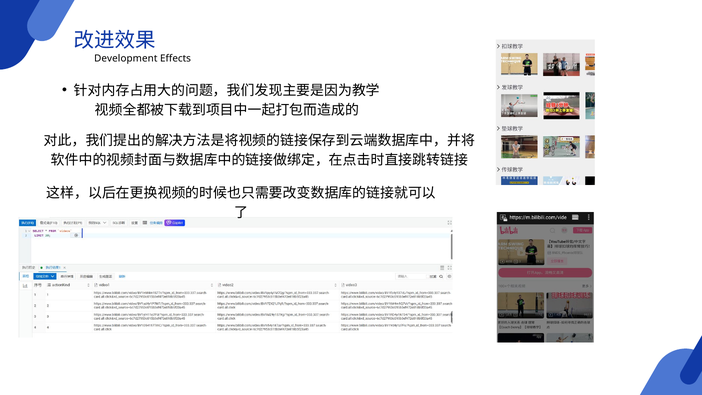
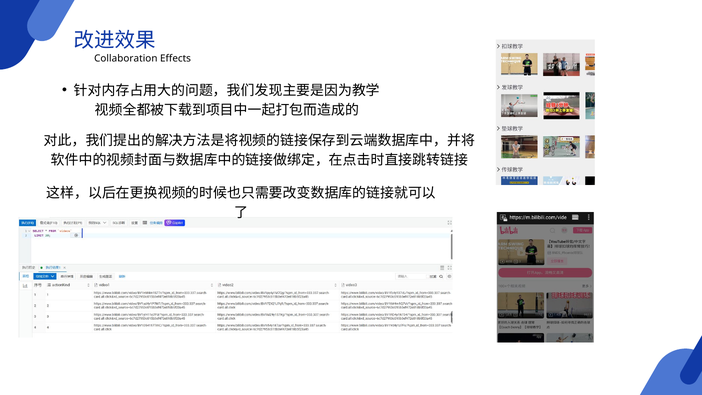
Development: Development -> Collaboration (126, 58)
